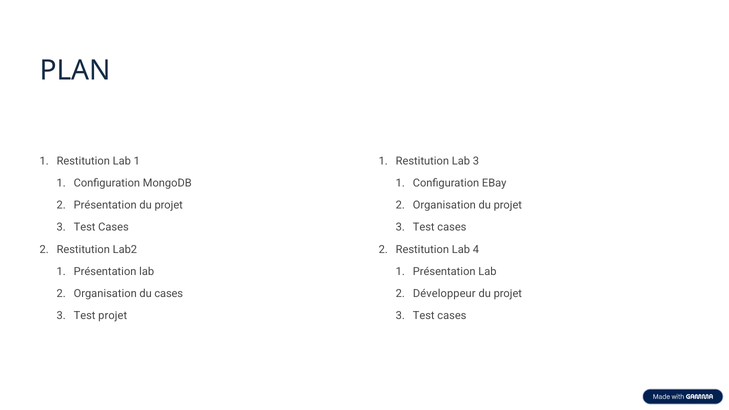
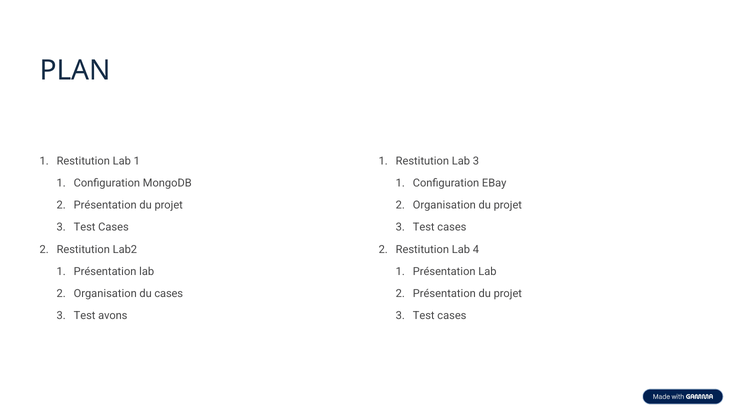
Développeur: Développeur -> Présentation (444, 293)
Test projet: projet -> avons (113, 316)
